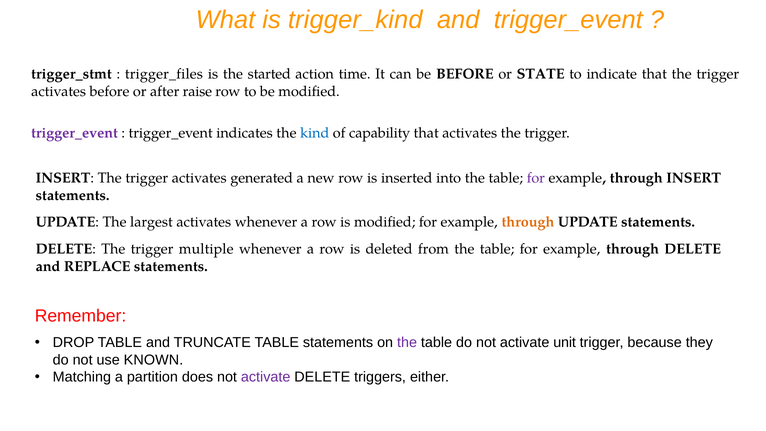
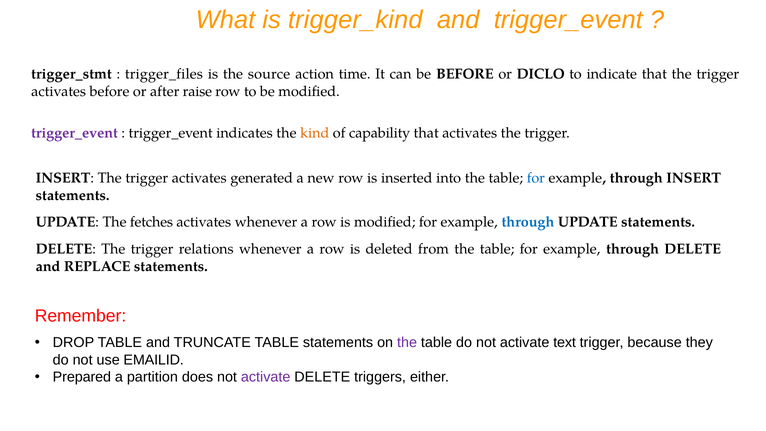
started: started -> source (269, 74)
STATE: STATE -> DICLO (541, 74)
kind colour: blue -> orange (315, 133)
for colour: purple -> blue (536, 178)
largest: largest -> fetches (151, 222)
through colour: orange -> blue (528, 222)
multiple: multiple -> relations (206, 249)
unit: unit -> text (565, 343)
KNOWN: KNOWN -> EMAILID (154, 360)
Matching: Matching -> Prepared (82, 377)
